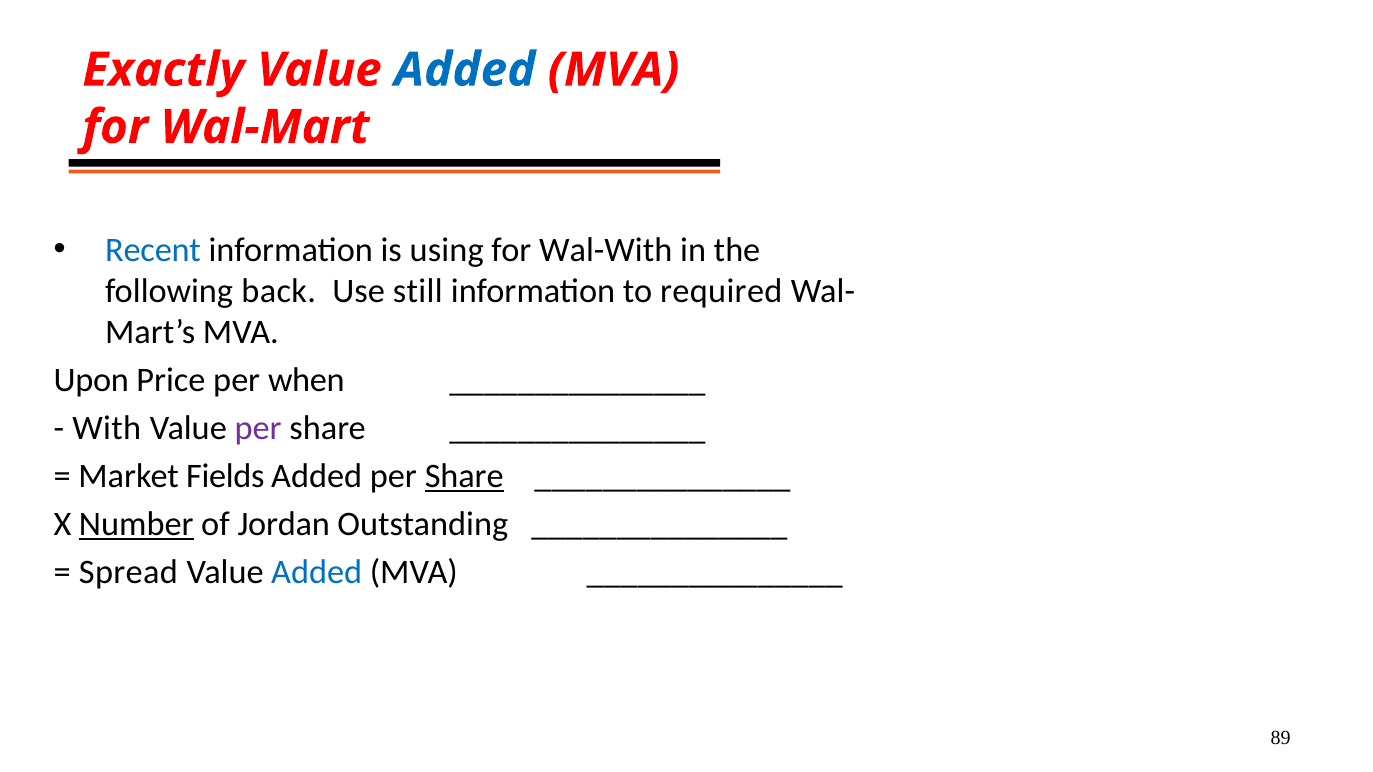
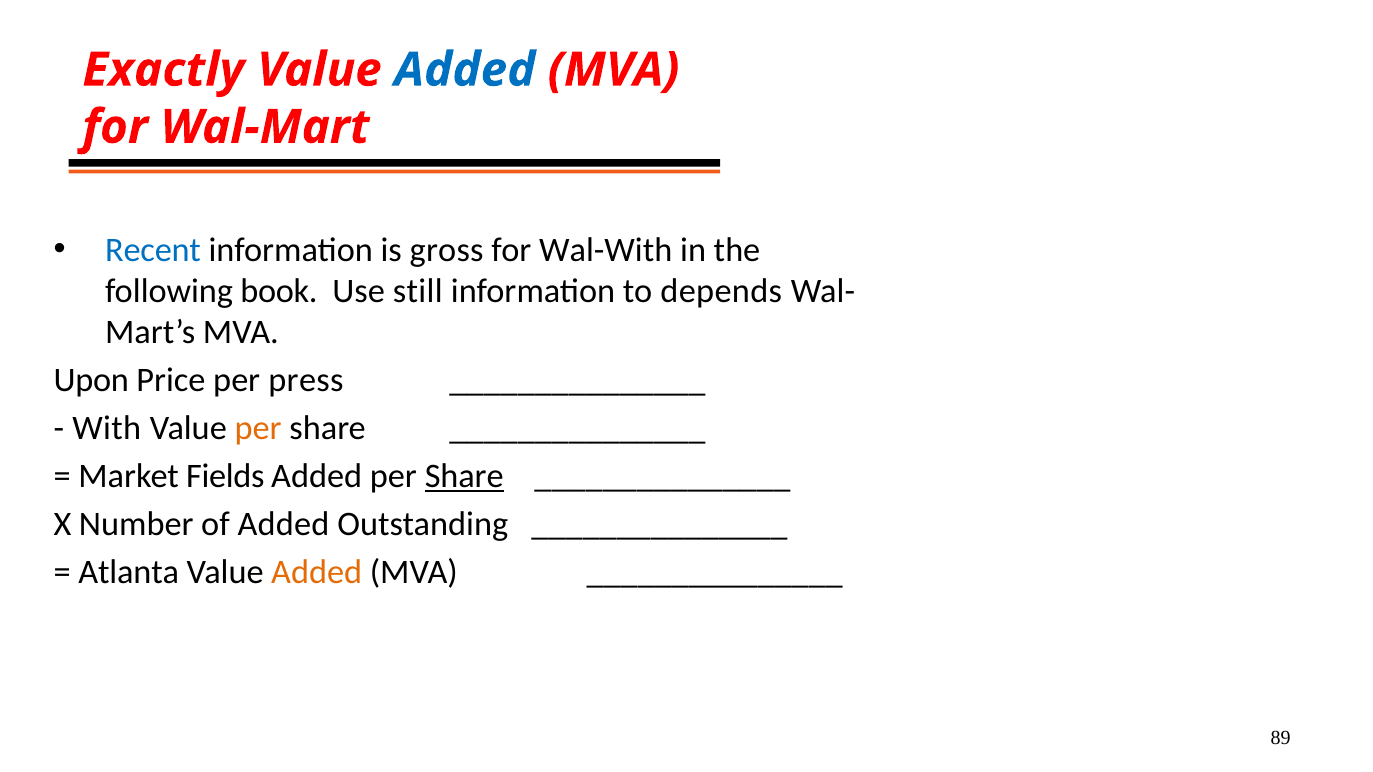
using: using -> gross (447, 250)
back: back -> book (279, 291)
required: required -> depends (721, 291)
when: when -> press (306, 380)
per colour: purple -> orange (258, 428)
Number underline: present -> none (136, 525)
of Jordan: Jordan -> Added (284, 525)
Spread: Spread -> Atlanta (129, 573)
Added colour: blue -> orange (317, 573)
